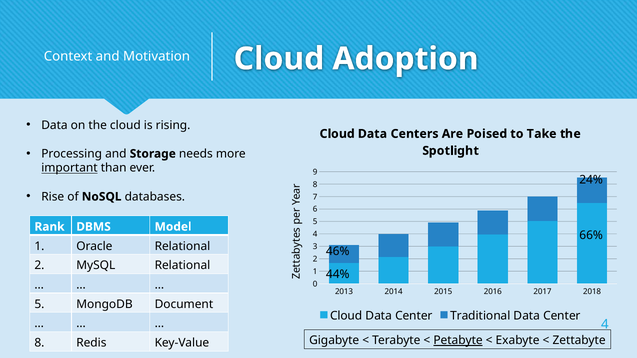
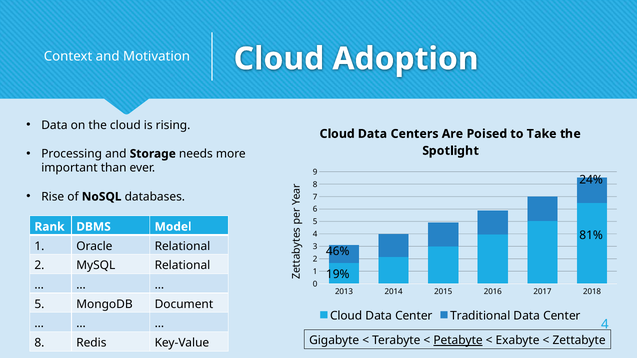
important underline: present -> none (69, 168)
66%: 66% -> 81% (591, 236)
44%: 44% -> 19% (338, 275)
